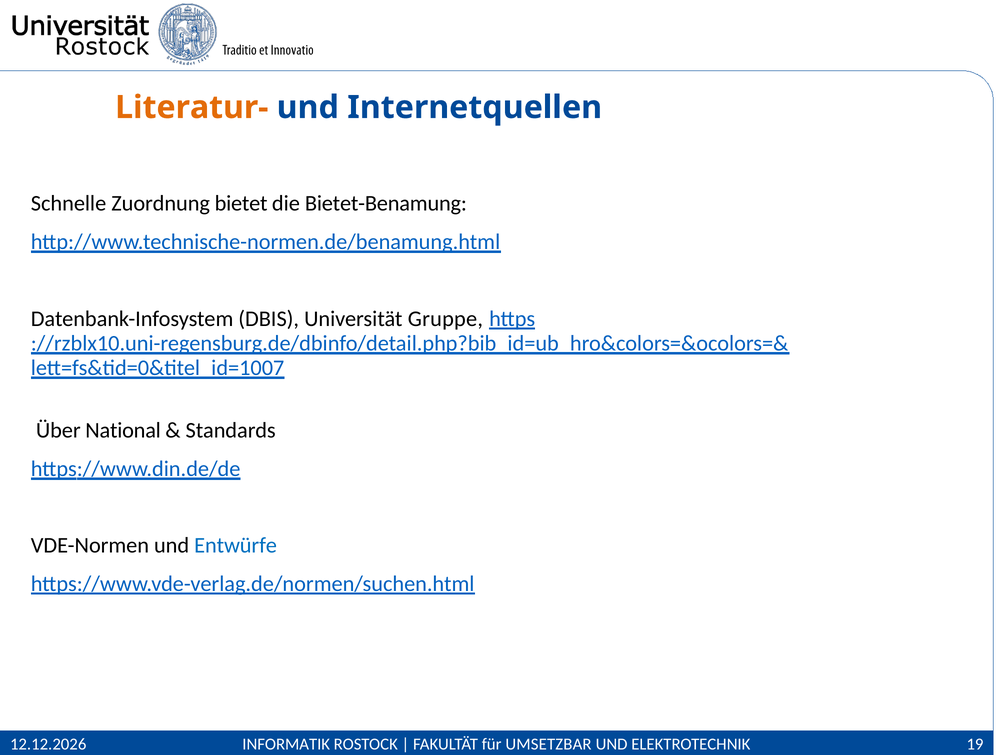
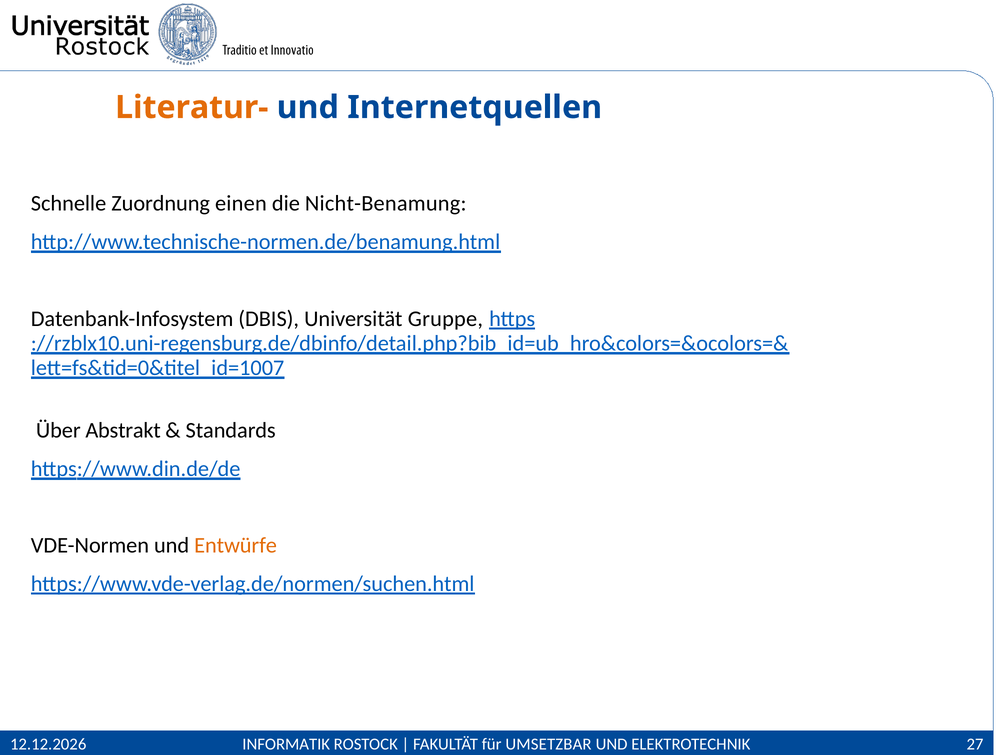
bietet: bietet -> einen (241, 204)
Bietet-Benamung: Bietet-Benamung -> Nicht-Benamung (386, 204)
National: National -> Abstrakt (123, 431)
Entwürfe colour: blue -> orange (236, 545)
19: 19 -> 27 (975, 744)
